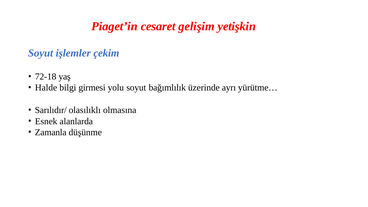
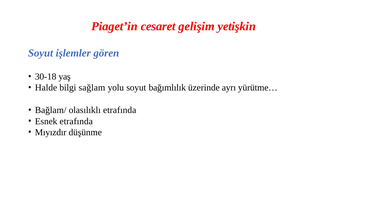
çekim: çekim -> gören (106, 53)
72-18: 72-18 -> 30-18 (46, 77)
girmesi: girmesi -> sağlam (92, 88)
Sarılıdır/: Sarılıdır/ -> Bağlam/ (51, 110)
olasılıklı olmasına: olmasına -> etrafında (120, 110)
Esnek alanlarda: alanlarda -> etrafında (76, 121)
Zamanla: Zamanla -> Mıyızdır (51, 132)
